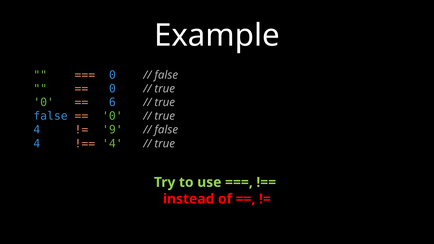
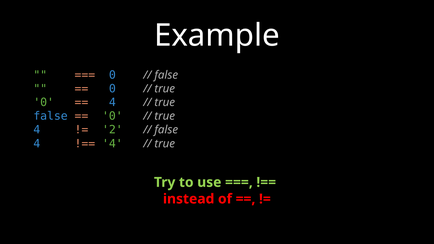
6: 6 -> 4 (112, 102)
9: 9 -> 2 (112, 130)
